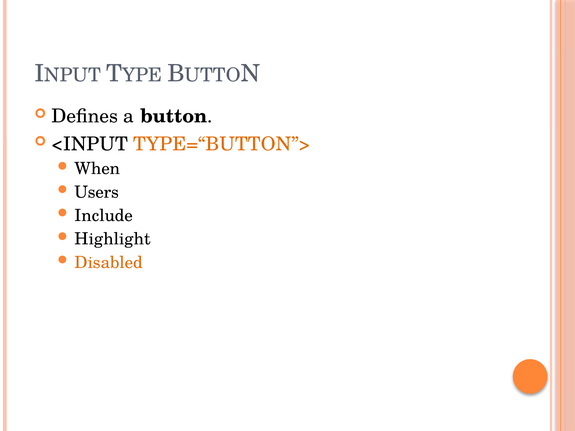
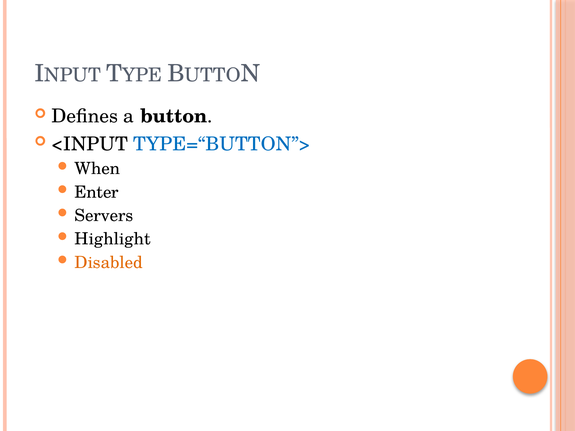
TYPE=“BUTTON”> colour: orange -> blue (222, 144)
Users: Users -> Enter (97, 192)
Include: Include -> Servers (104, 216)
